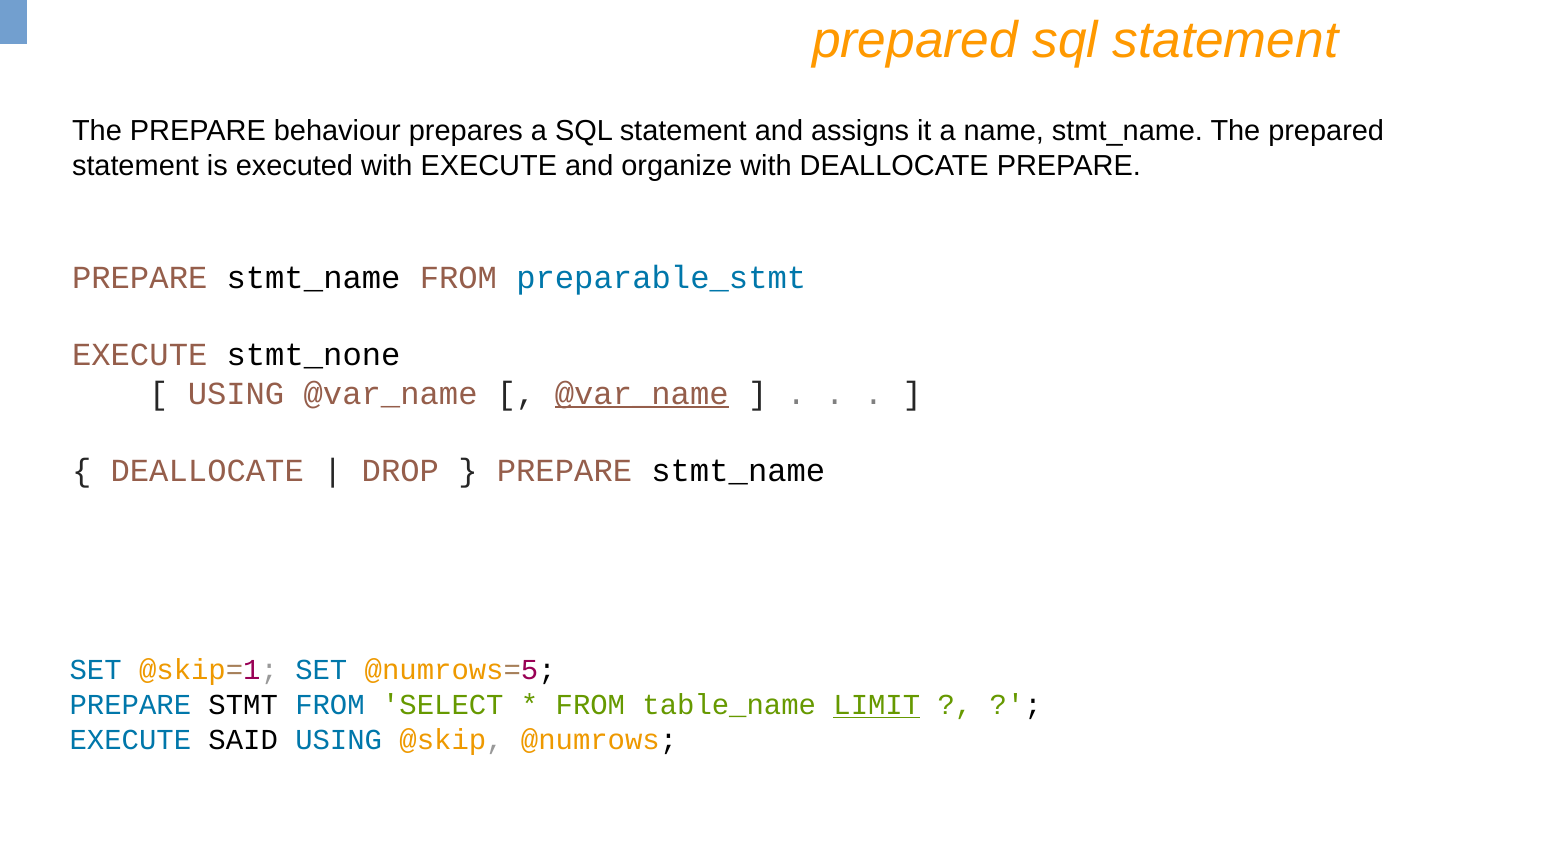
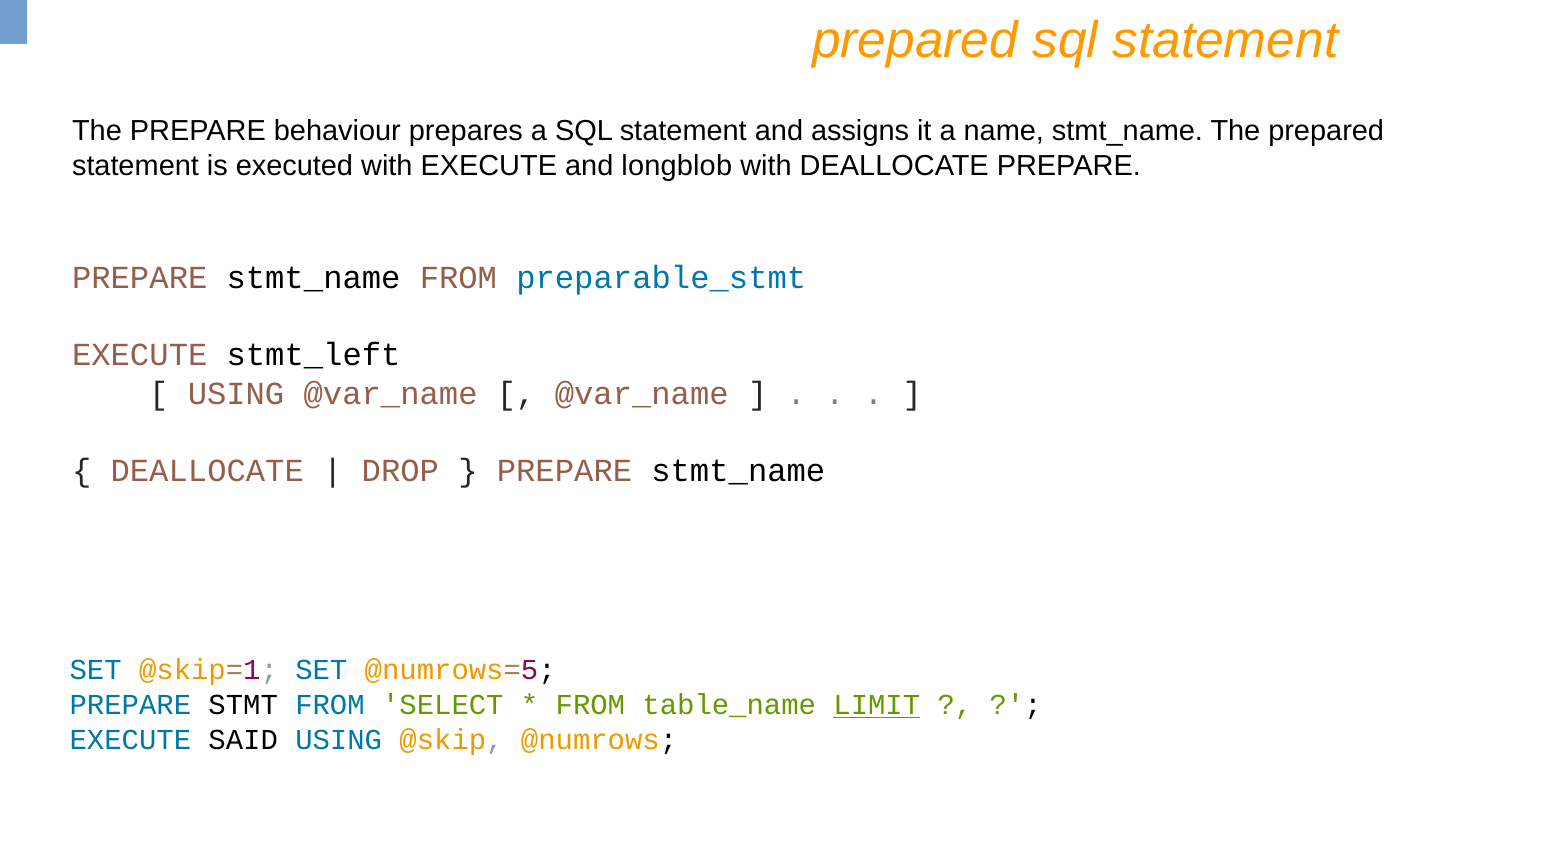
organize: organize -> longblob (677, 166)
stmt_none: stmt_none -> stmt_left (314, 355)
@var_name underline: present -> none (642, 394)
